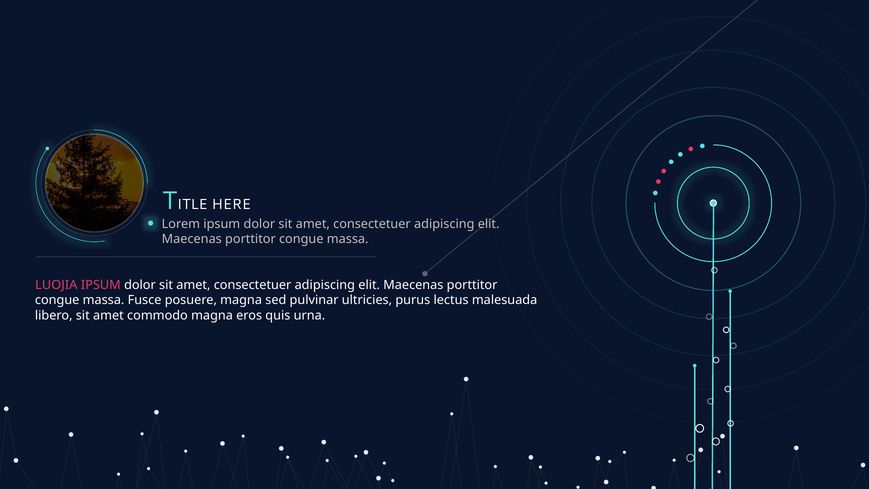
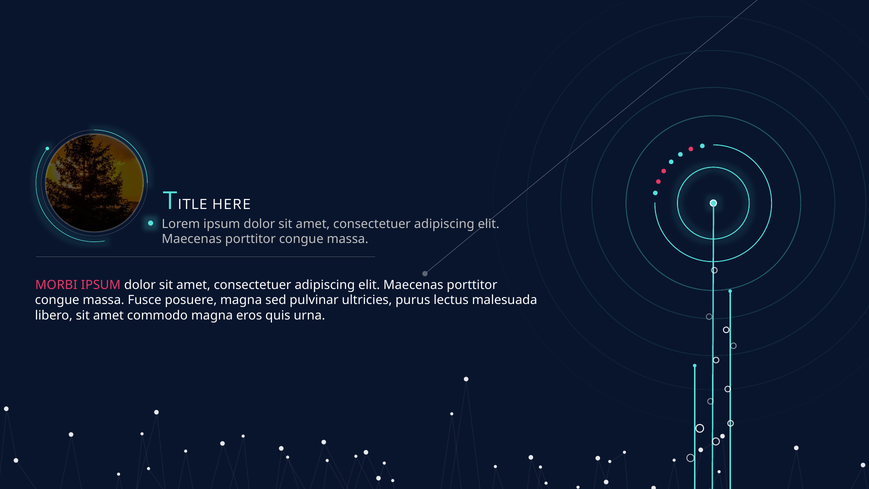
LUOJIA: LUOJIA -> MORBI (56, 285)
